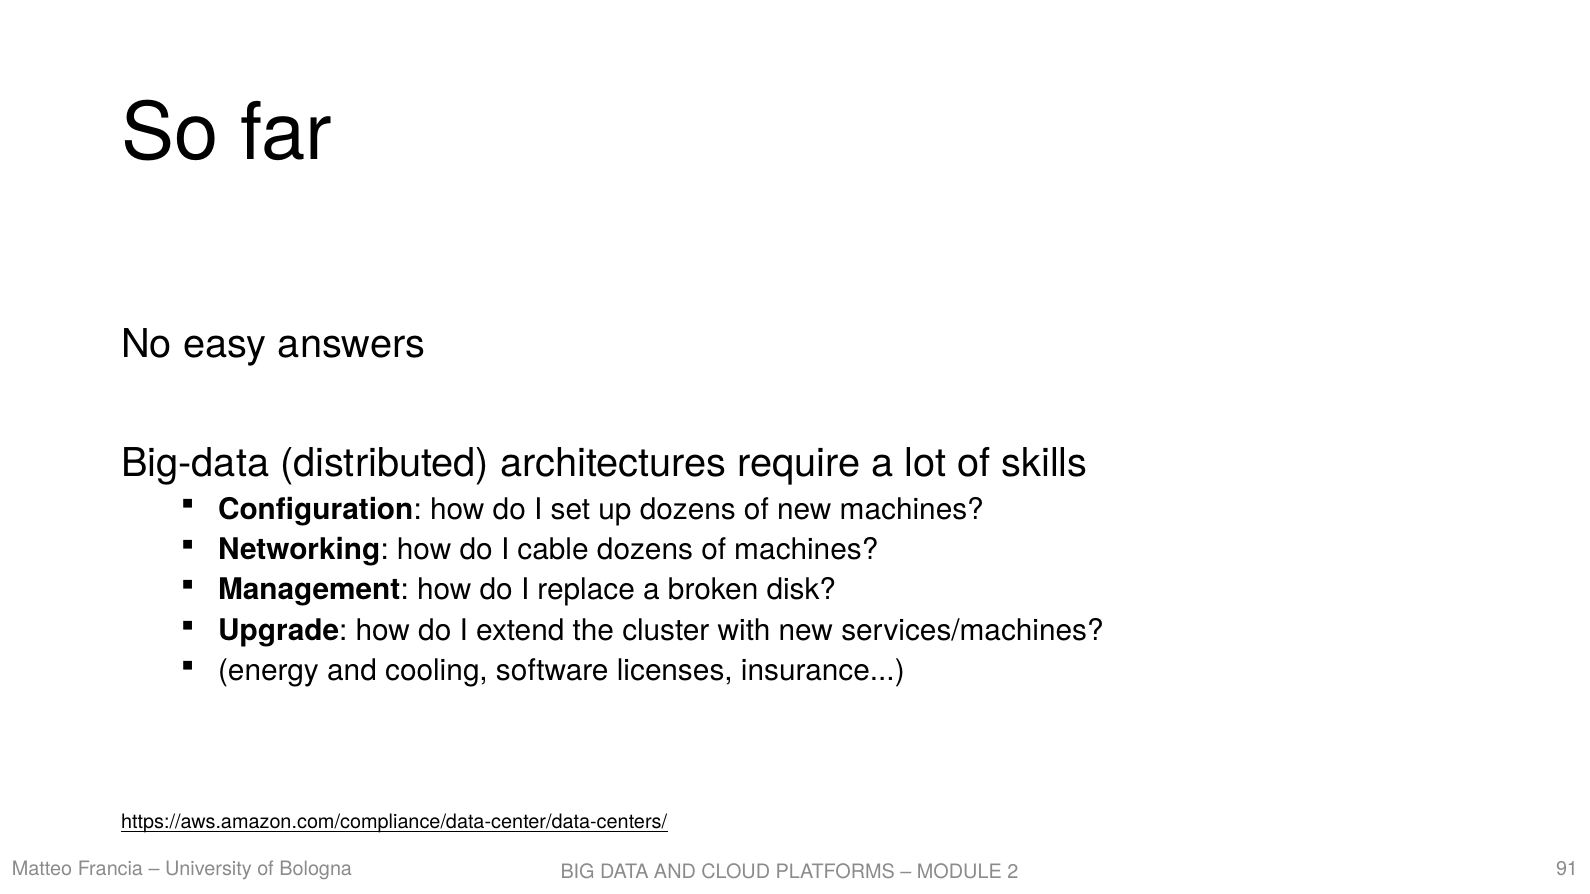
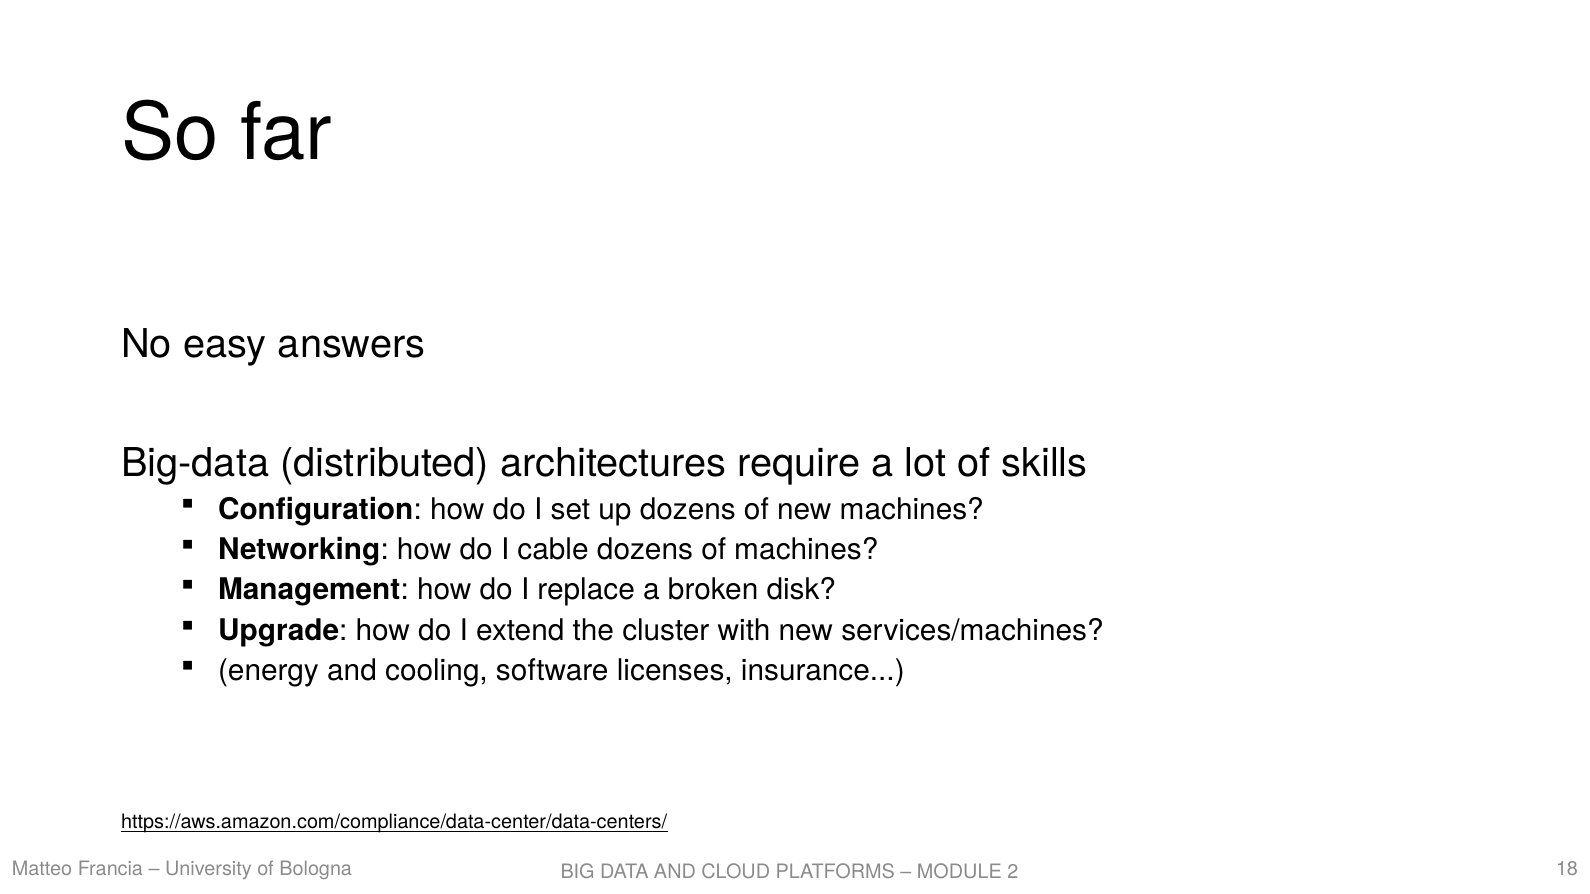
91: 91 -> 18 (1567, 870)
